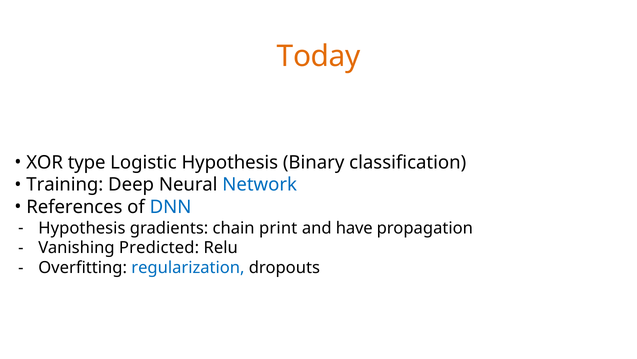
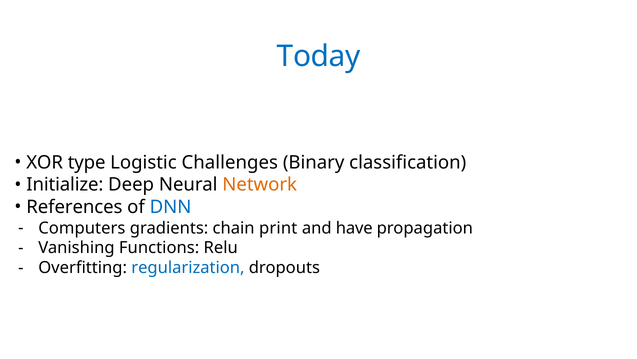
Today colour: orange -> blue (319, 56)
Logistic Hypothesis: Hypothesis -> Challenges (230, 162)
Training: Training -> Initialize (65, 184)
Network colour: blue -> orange (260, 184)
Hypothesis: Hypothesis -> Computers (82, 228)
Predicted: Predicted -> Functions (159, 248)
